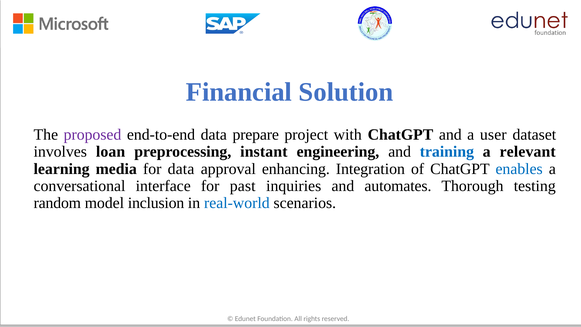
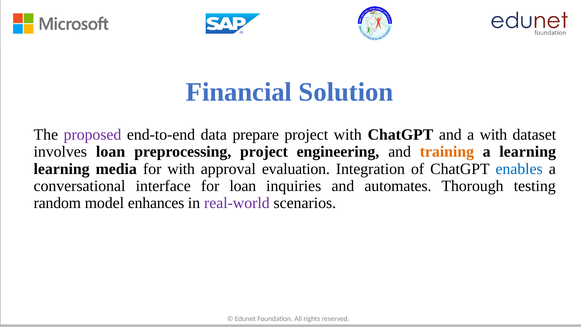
a user: user -> with (493, 135)
preprocessing instant: instant -> project (264, 152)
training colour: blue -> orange (447, 152)
a relevant: relevant -> learning (528, 152)
for data: data -> with (181, 169)
enhancing: enhancing -> evaluation (296, 169)
for past: past -> loan (243, 186)
inclusion: inclusion -> enhances (156, 203)
real-world colour: blue -> purple (237, 203)
